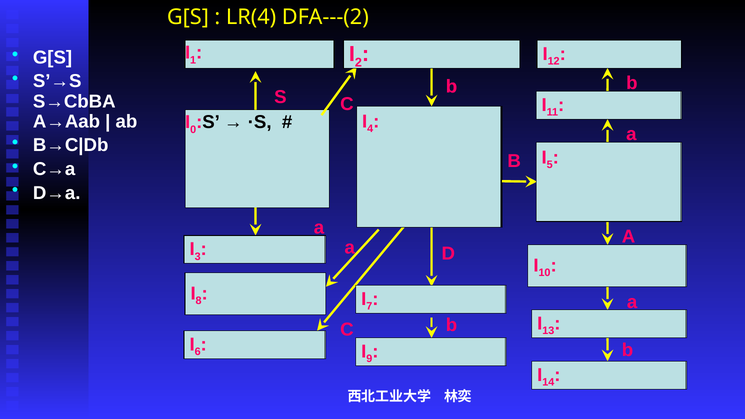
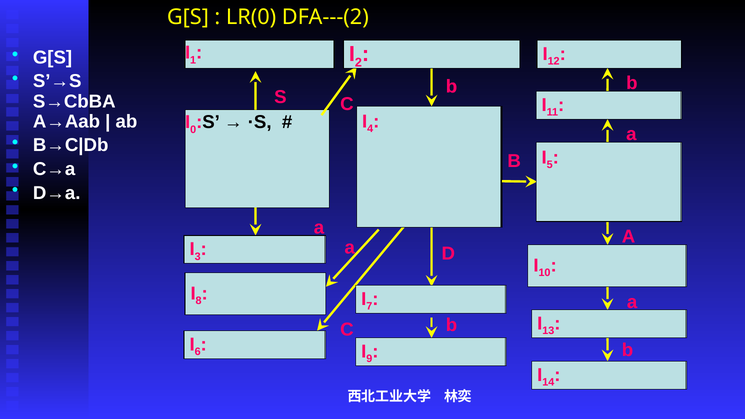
LR(4: LR(4 -> LR(0 (251, 17)
